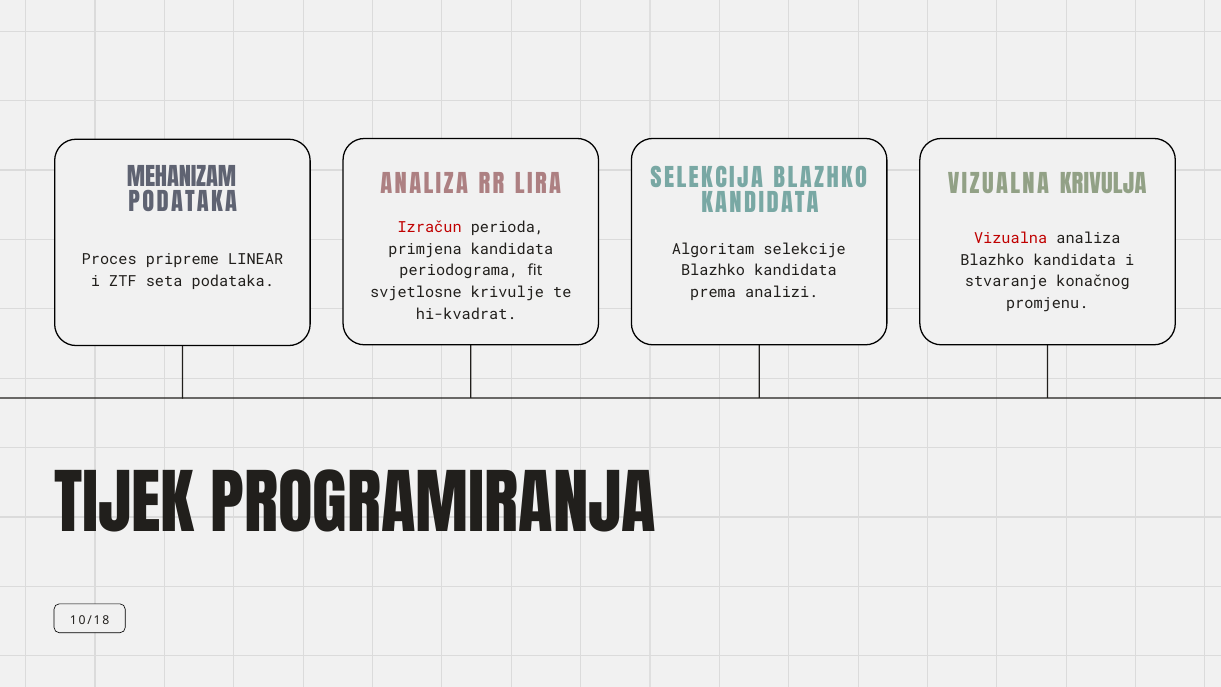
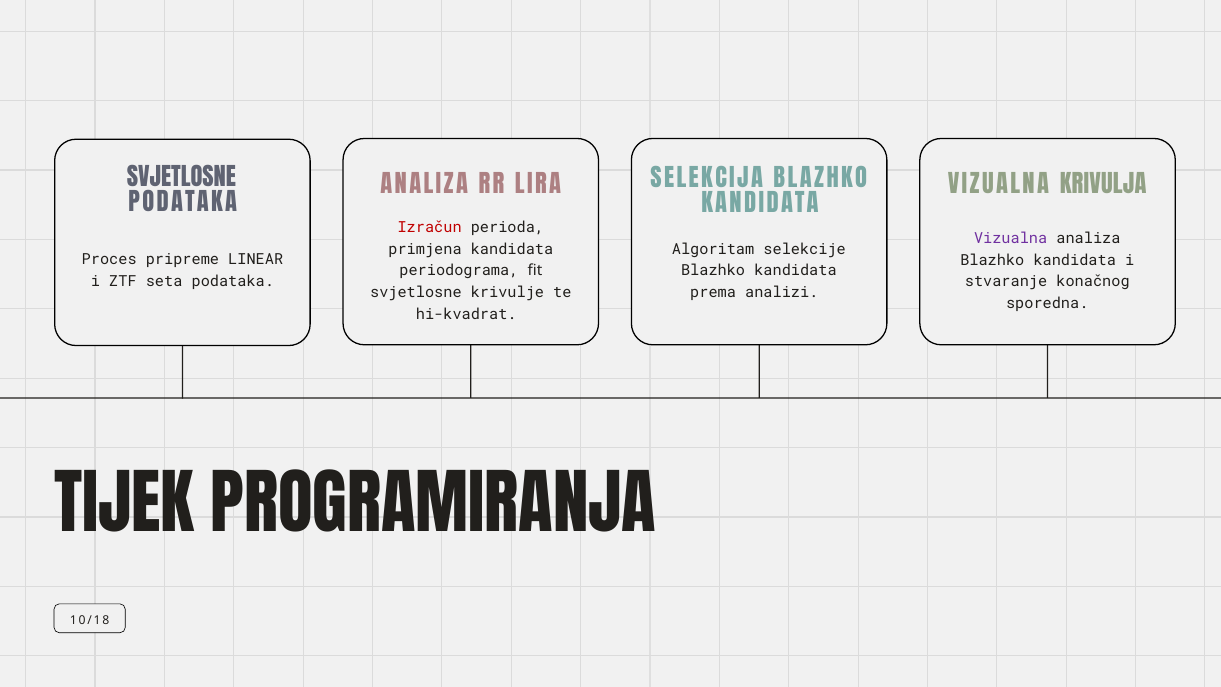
MEHANIZAM: MEHANIZAM -> SVJETLOSNE (181, 179)
Vizualna colour: red -> purple (1011, 238)
promjenu: promjenu -> sporedna (1047, 303)
